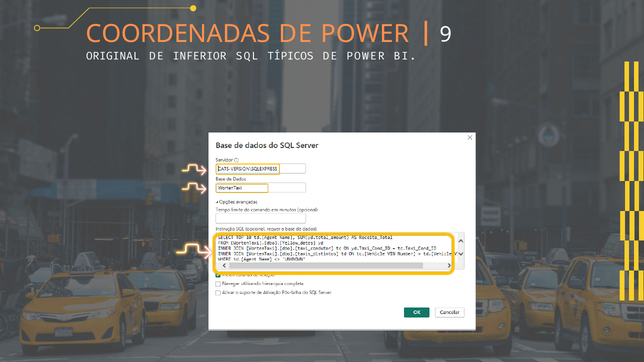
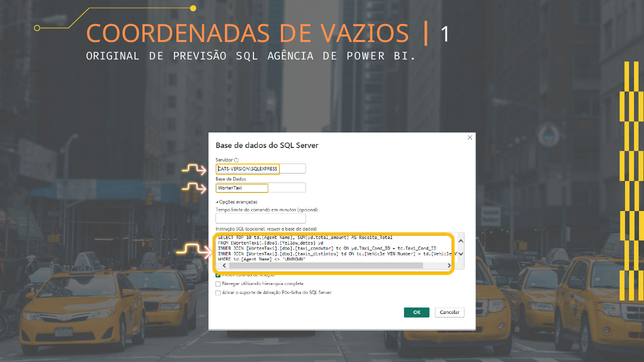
POWER: POWER -> VAZIOS (365, 34)
9: 9 -> 1 (446, 35)
INFERIOR: INFERIOR -> PREVISÃO (200, 56)
TÍPICOS: TÍPICOS -> AGÊNCIA (290, 56)
